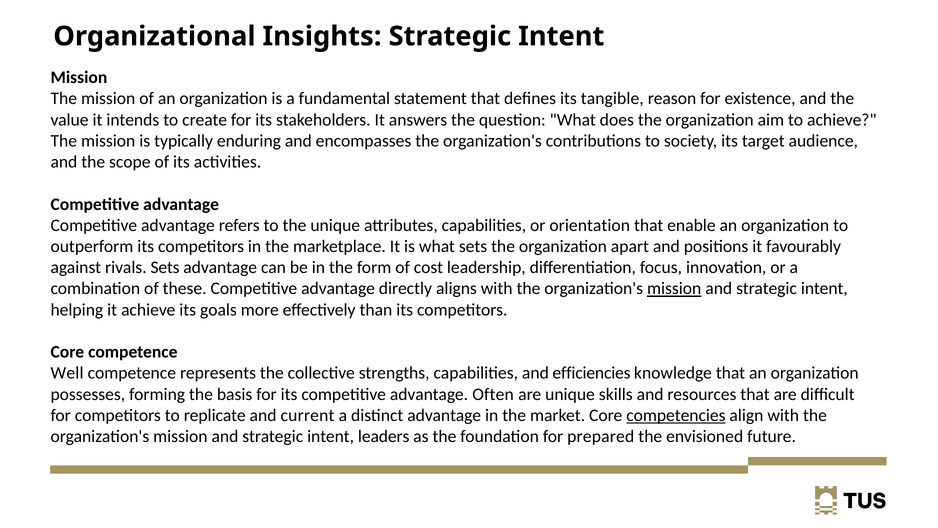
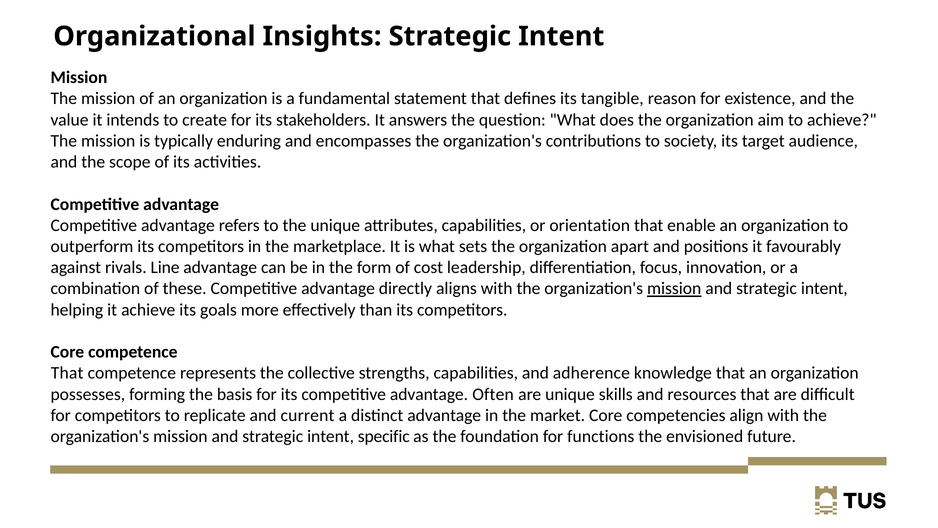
rivals Sets: Sets -> Line (165, 267)
Well: Well -> That (67, 373)
efficiencies: efficiencies -> adherence (591, 373)
competencies underline: present -> none (676, 415)
leaders: leaders -> specific (384, 436)
prepared: prepared -> functions (601, 436)
